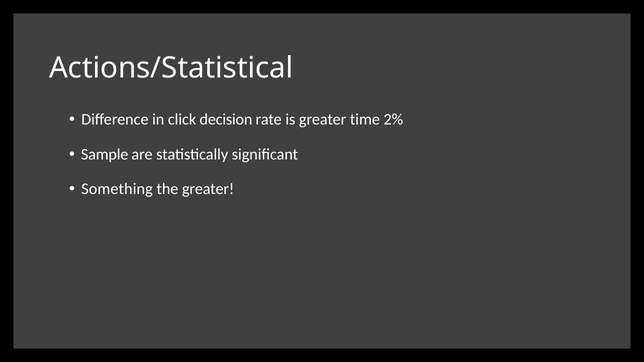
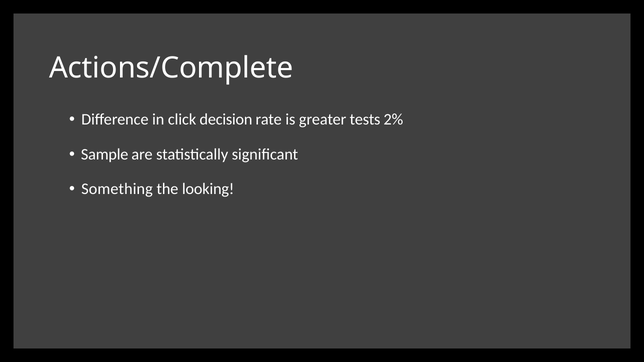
Actions/Statistical: Actions/Statistical -> Actions/Complete (171, 68)
time: time -> tests (365, 120)
the greater: greater -> looking (208, 189)
